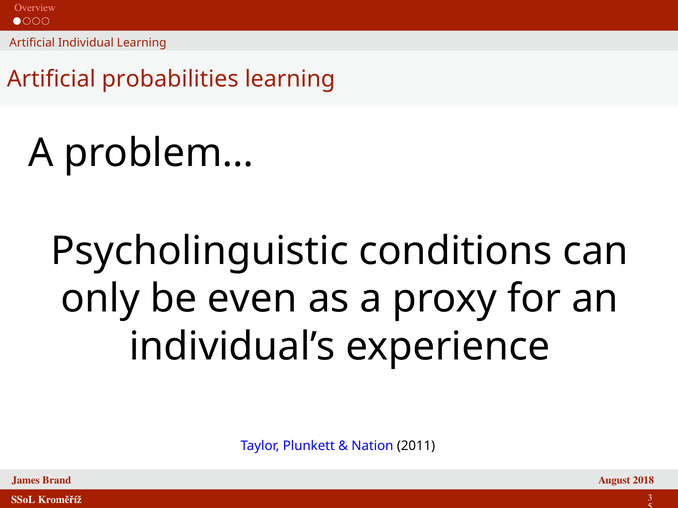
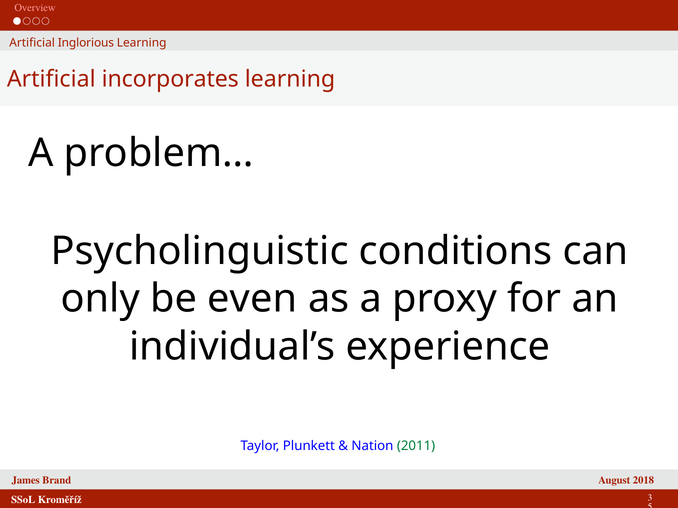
Individual: Individual -> Inglorious (86, 43)
probabilities: probabilities -> incorporates (170, 79)
2011 colour: black -> green (416, 446)
